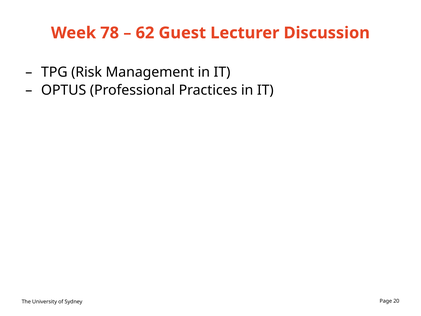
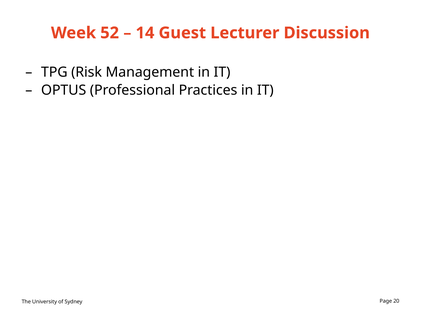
78: 78 -> 52 (110, 33)
62: 62 -> 14 (145, 33)
